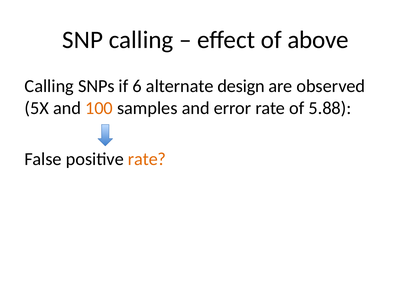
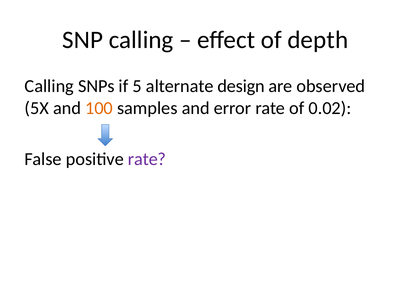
above: above -> depth (318, 40)
6: 6 -> 5 (137, 86)
5.88: 5.88 -> 0.02 (330, 108)
rate colour: orange -> purple (147, 159)
